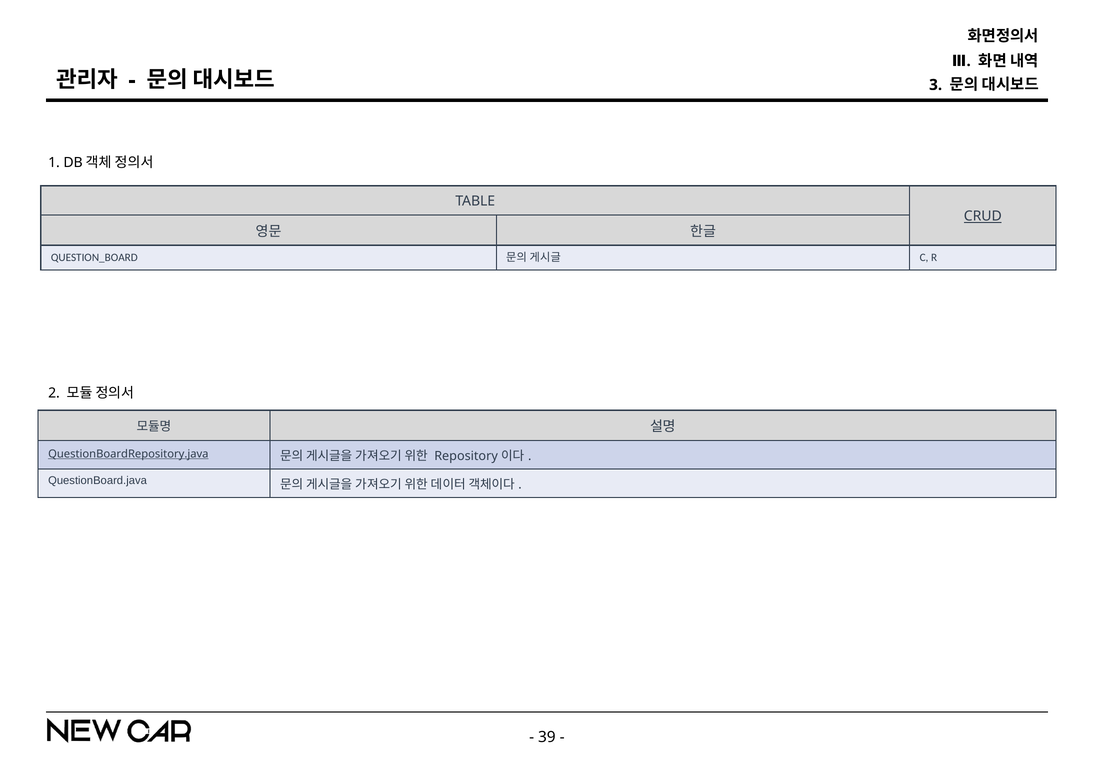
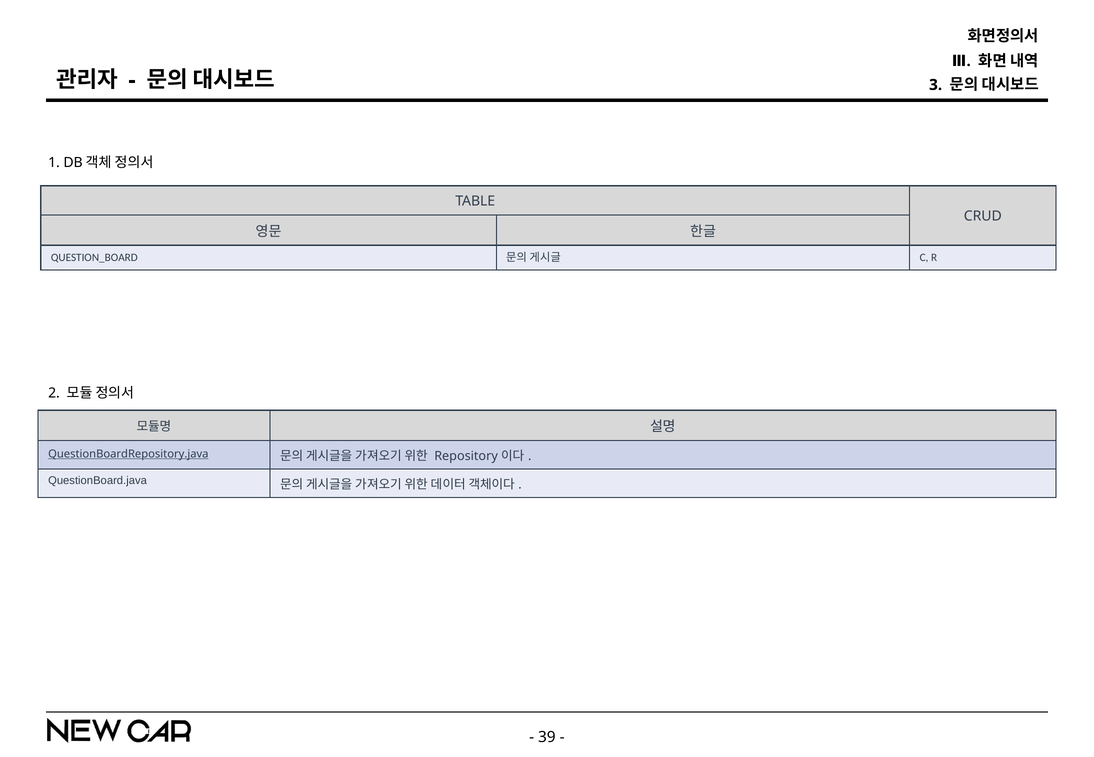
CRUD underline: present -> none (983, 216)
